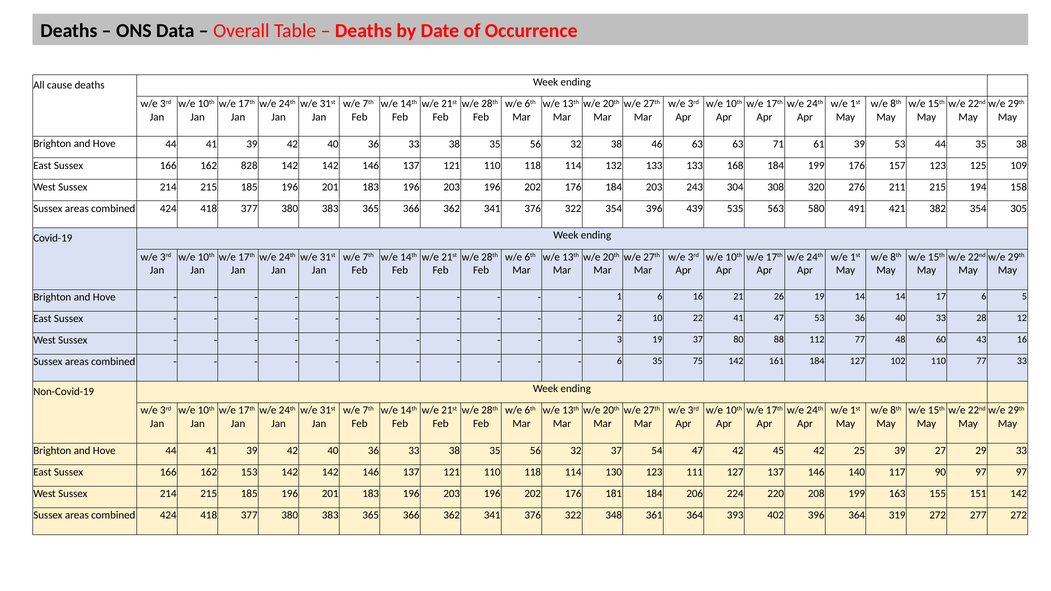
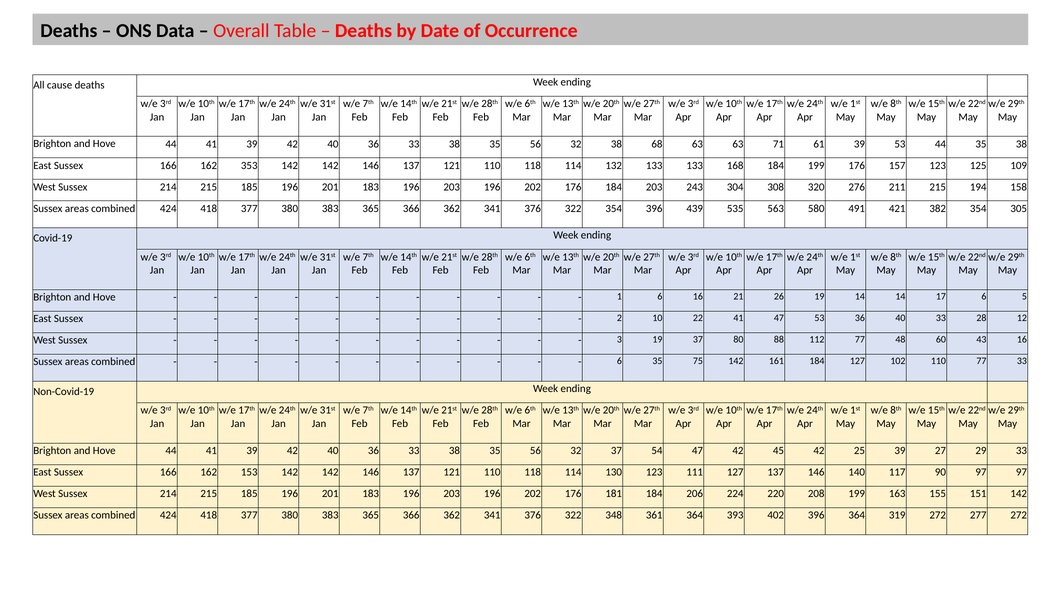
46: 46 -> 68 (657, 144)
828: 828 -> 353 (249, 166)
